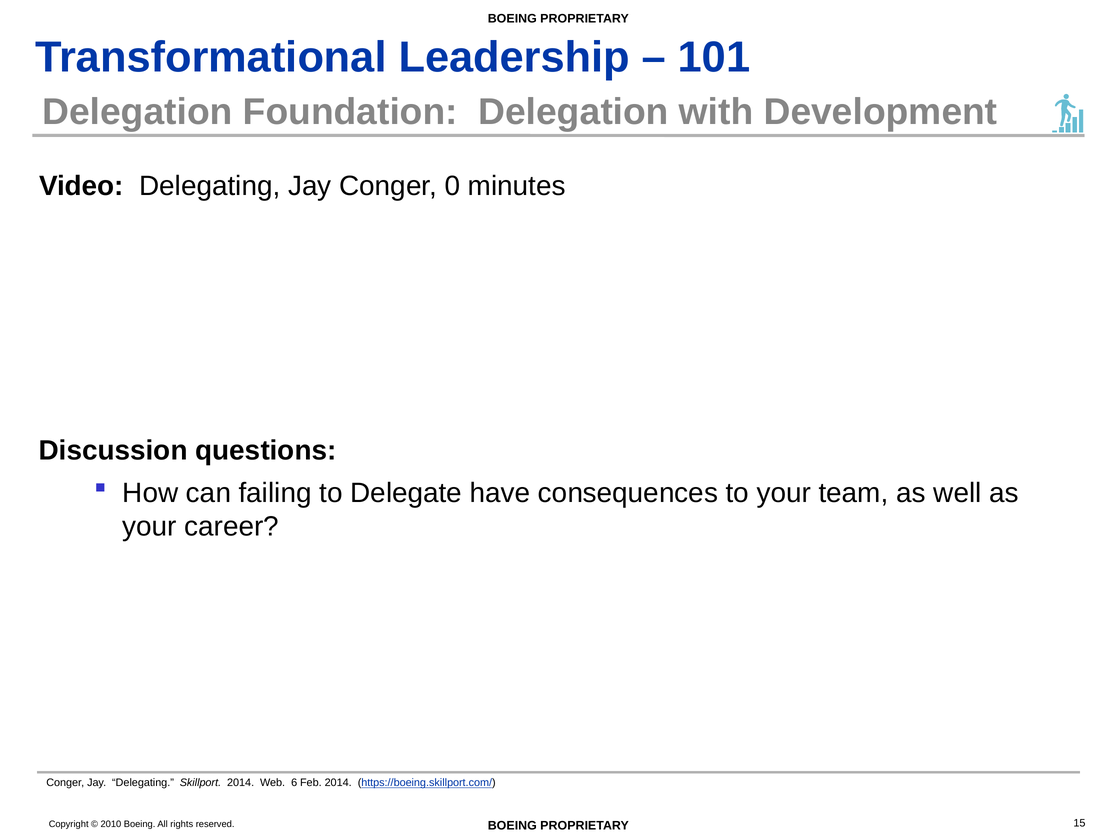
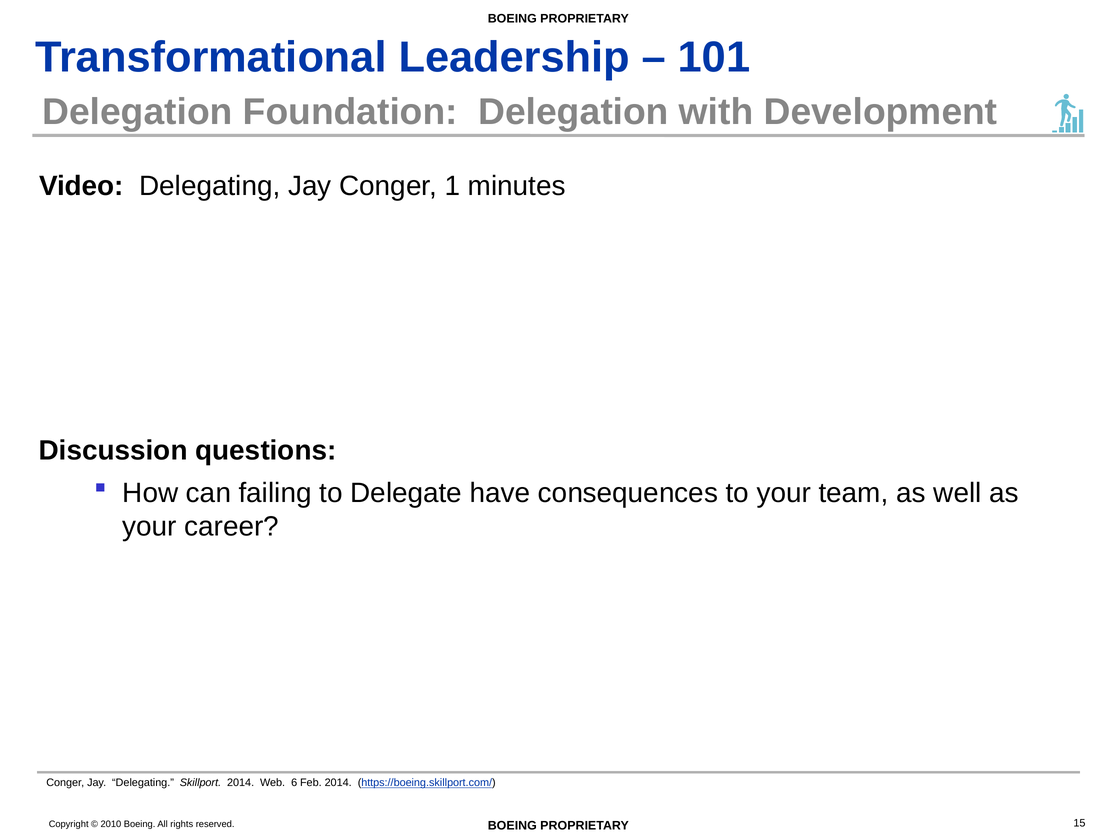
0: 0 -> 1 (452, 186)
